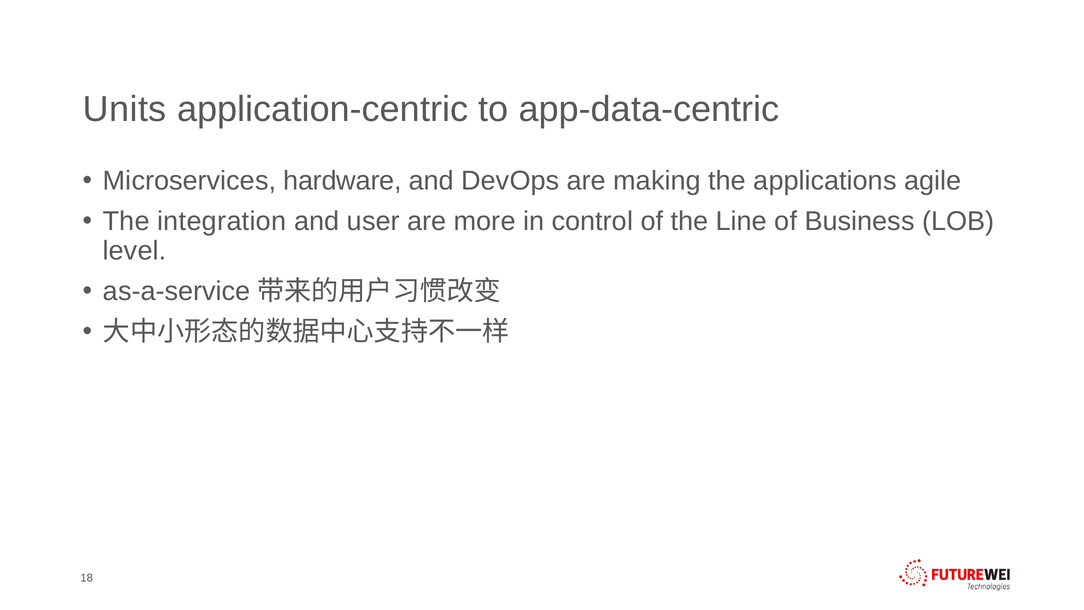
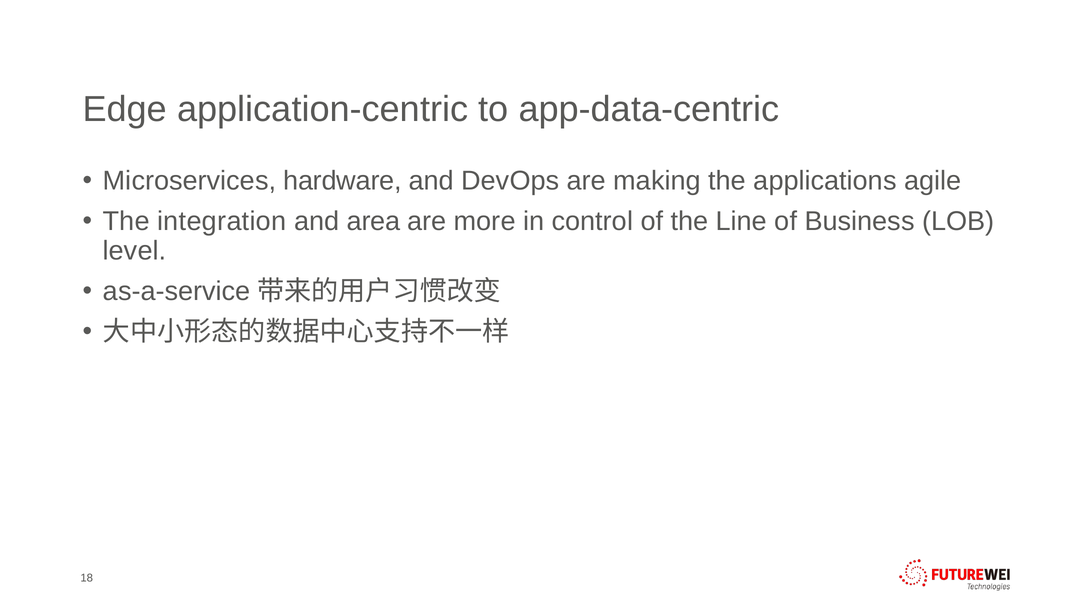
Units: Units -> Edge (125, 109)
user: user -> area (373, 221)
